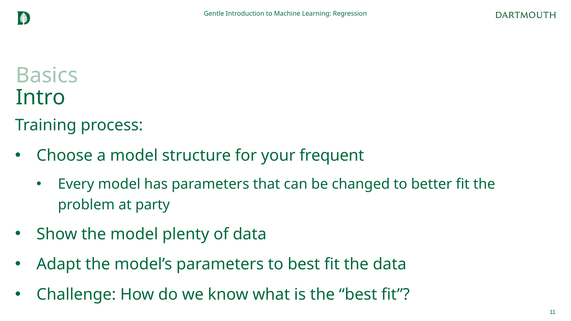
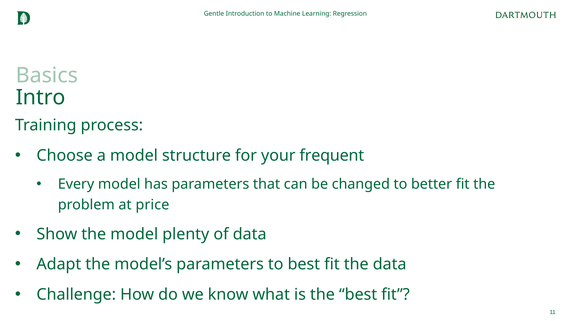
party: party -> price (152, 205)
